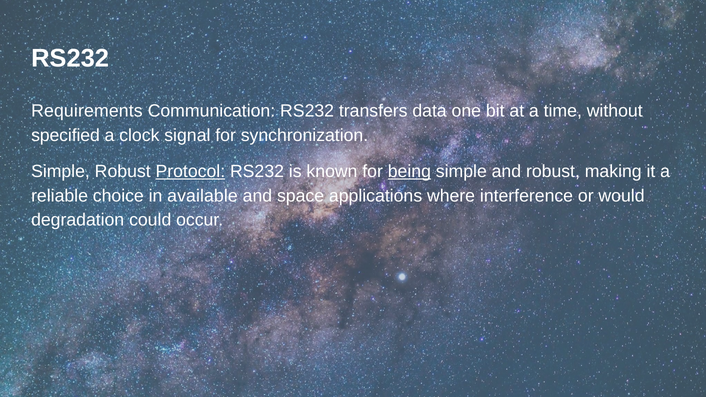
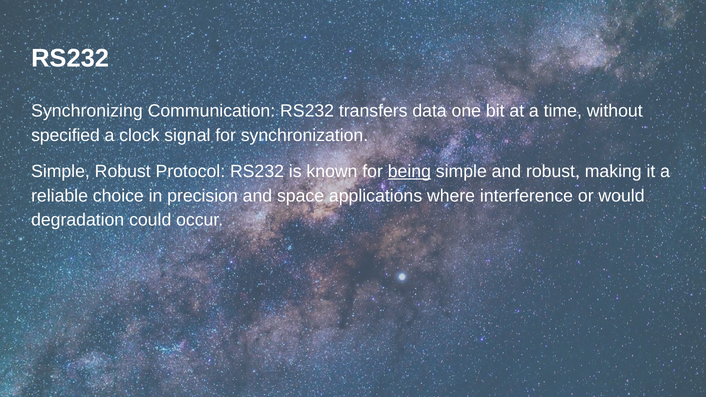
Requirements: Requirements -> Synchronizing (87, 111)
Protocol underline: present -> none (190, 171)
available: available -> precision (203, 196)
